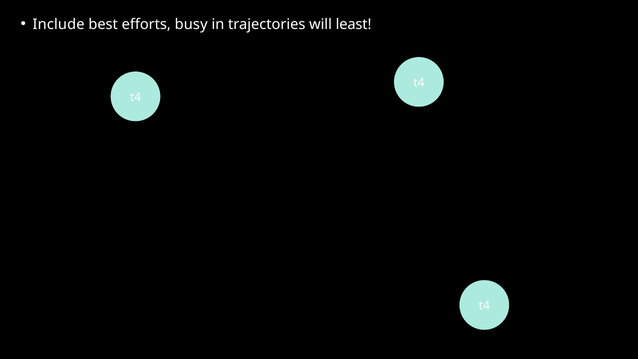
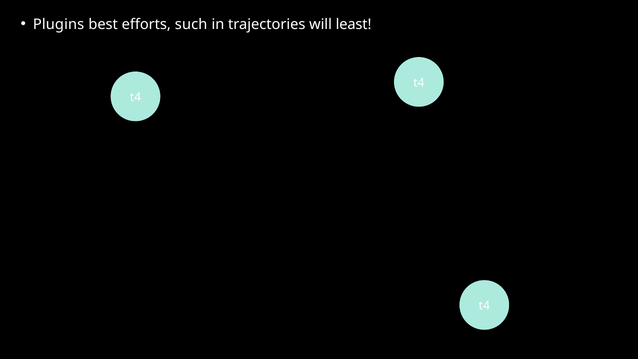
Include: Include -> Plugins (59, 24)
busy: busy -> such (191, 24)
